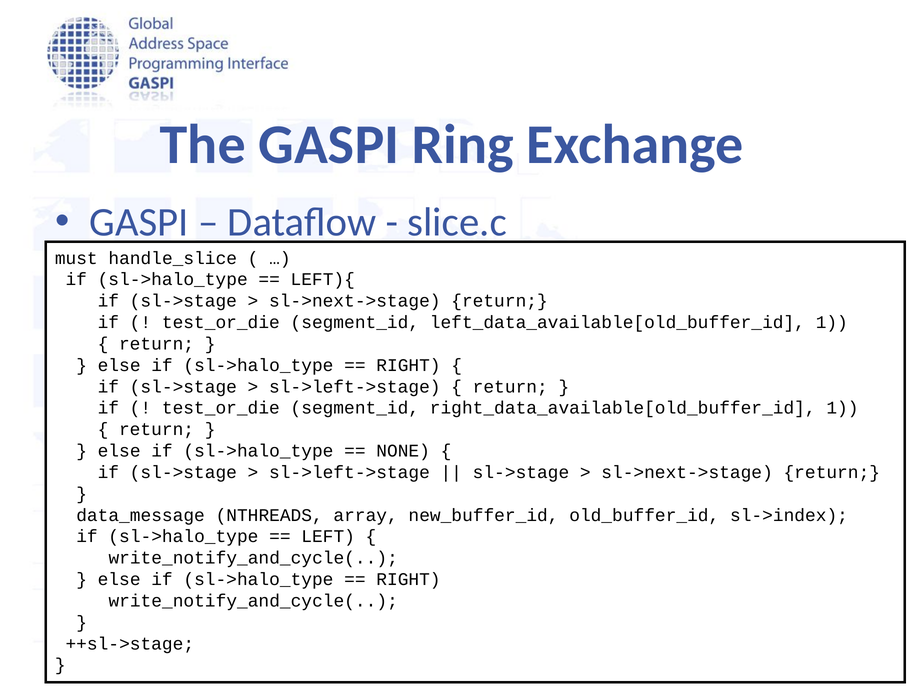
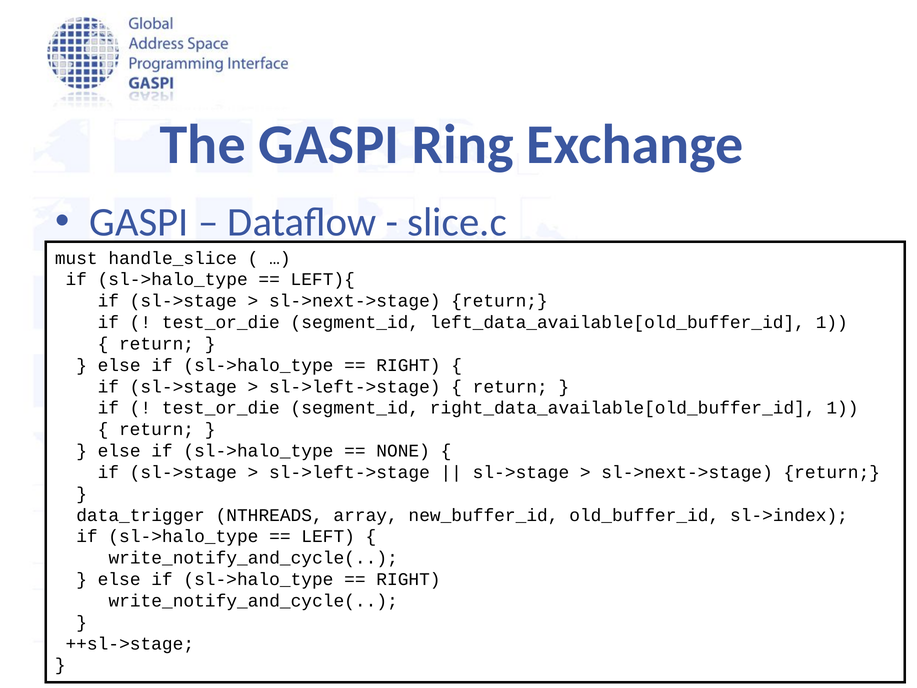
data_message: data_message -> data_trigger (141, 515)
